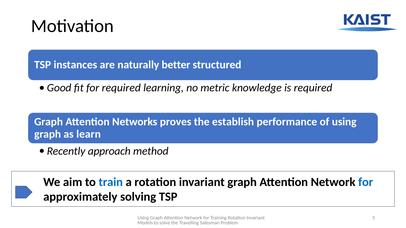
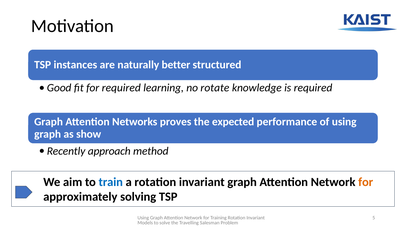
metric: metric -> rotate (215, 88)
establish: establish -> expected (233, 122)
learn: learn -> show (89, 134)
for colour: blue -> orange (366, 182)
